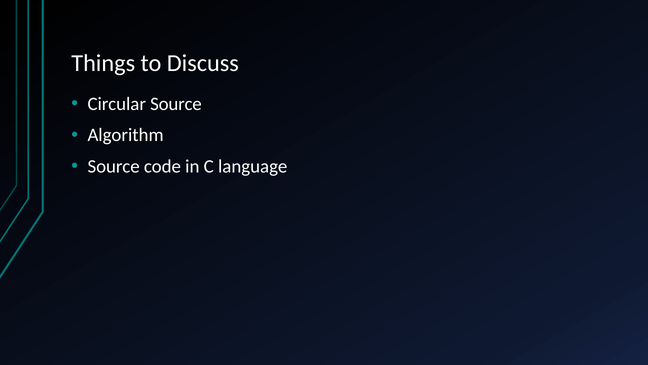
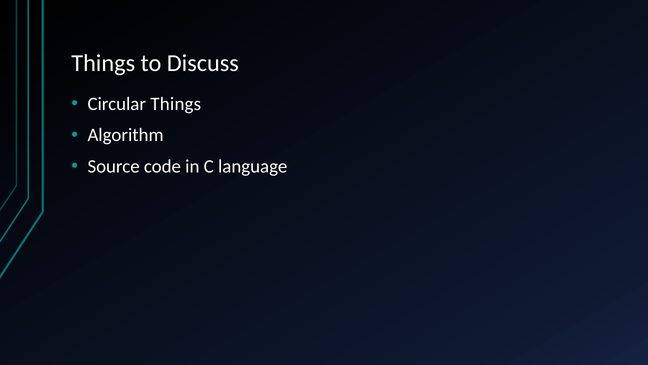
Circular Source: Source -> Things (176, 104)
